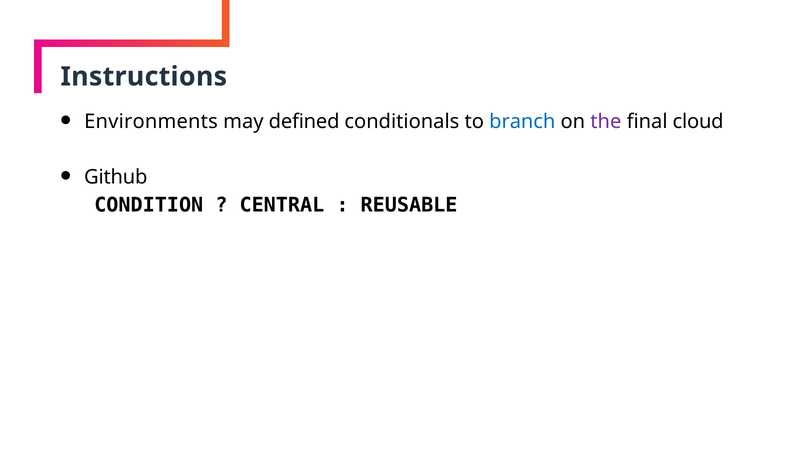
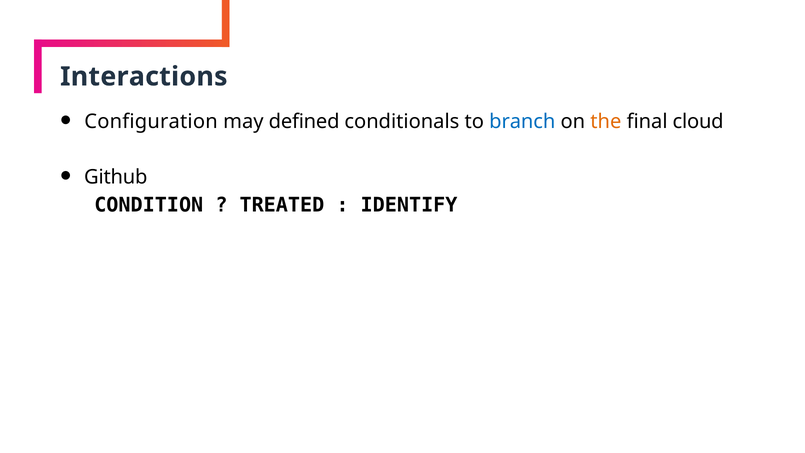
Instructions: Instructions -> Interactions (144, 77)
Environments: Environments -> Configuration (151, 122)
the colour: purple -> orange (606, 122)
CENTRAL: CENTRAL -> TREATED (282, 205)
REUSABLE: REUSABLE -> IDENTIFY (409, 205)
